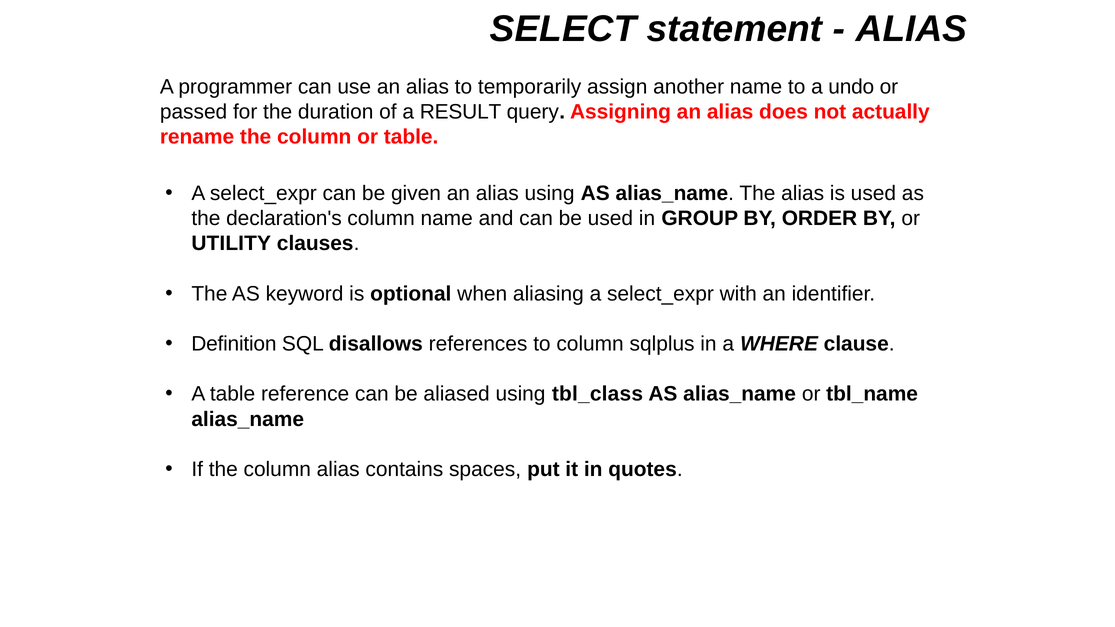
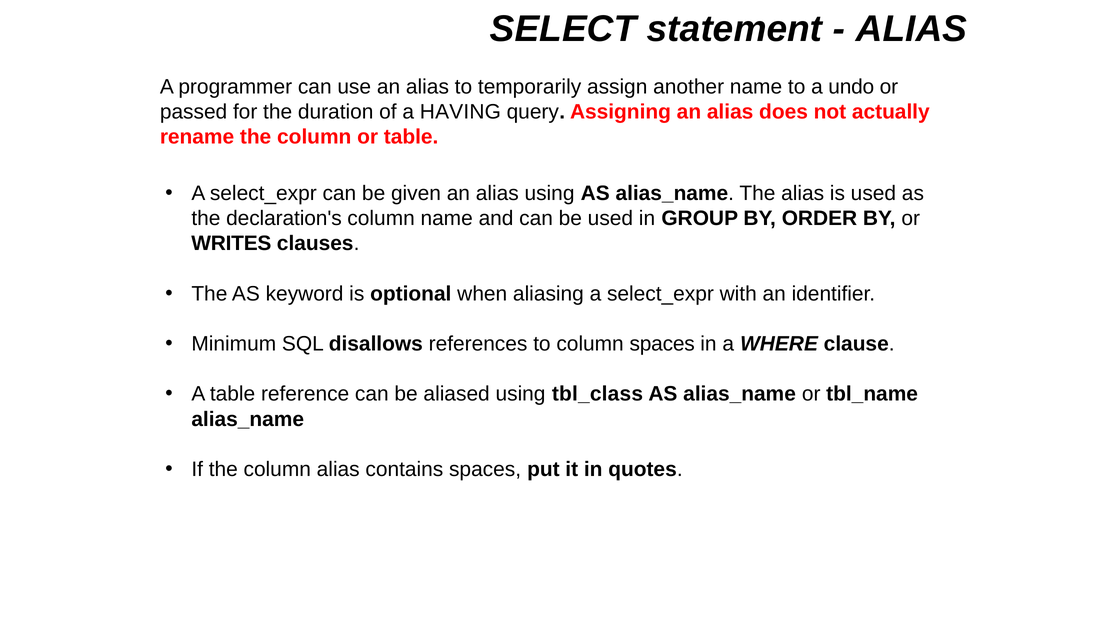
RESULT: RESULT -> HAVING (460, 112)
UTILITY: UTILITY -> WRITES (231, 244)
Definition: Definition -> Minimum (234, 344)
column sqlplus: sqlplus -> spaces (662, 344)
